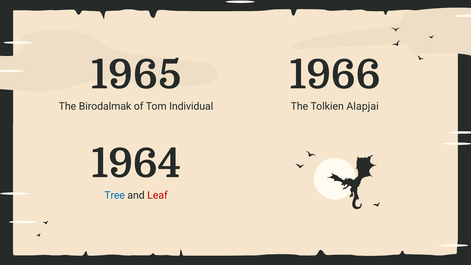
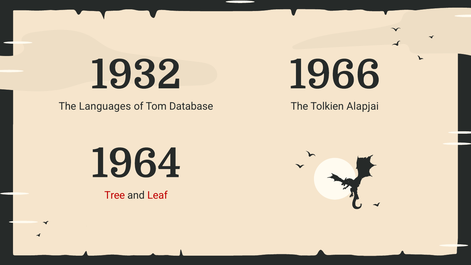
1965: 1965 -> 1932 (136, 75)
Birodalmak: Birodalmak -> Languages (105, 107)
Individual: Individual -> Database (191, 107)
Tree colour: blue -> red (115, 195)
